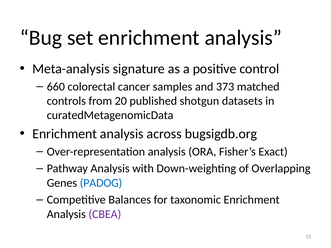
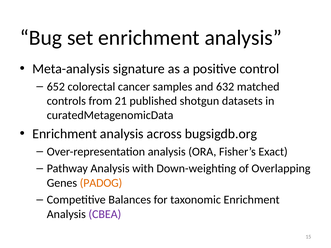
660: 660 -> 652 (56, 87)
373: 373 -> 632 (225, 87)
20: 20 -> 21 (121, 101)
PADOG colour: blue -> orange (101, 183)
